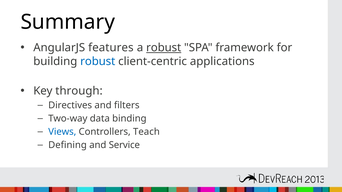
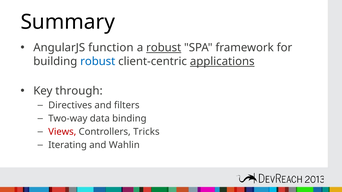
features: features -> function (111, 48)
applications underline: none -> present (222, 62)
Views colour: blue -> red (62, 132)
Teach: Teach -> Tricks (146, 132)
Defining: Defining -> Iterating (68, 145)
Service: Service -> Wahlin (124, 145)
